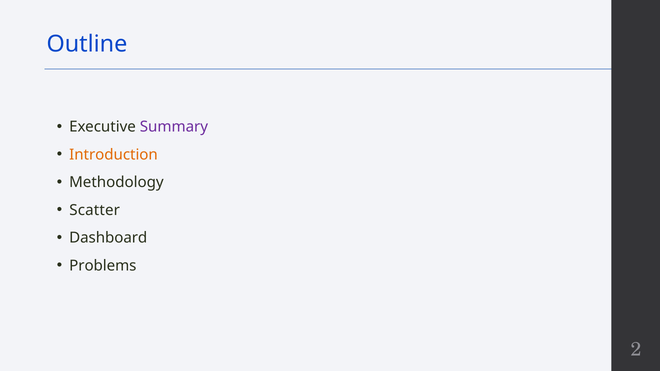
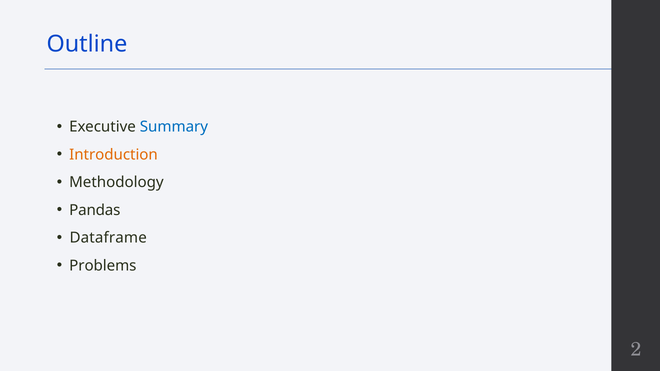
Summary colour: purple -> blue (174, 127)
Scatter: Scatter -> Pandas (95, 210)
Dashboard: Dashboard -> Dataframe (108, 238)
